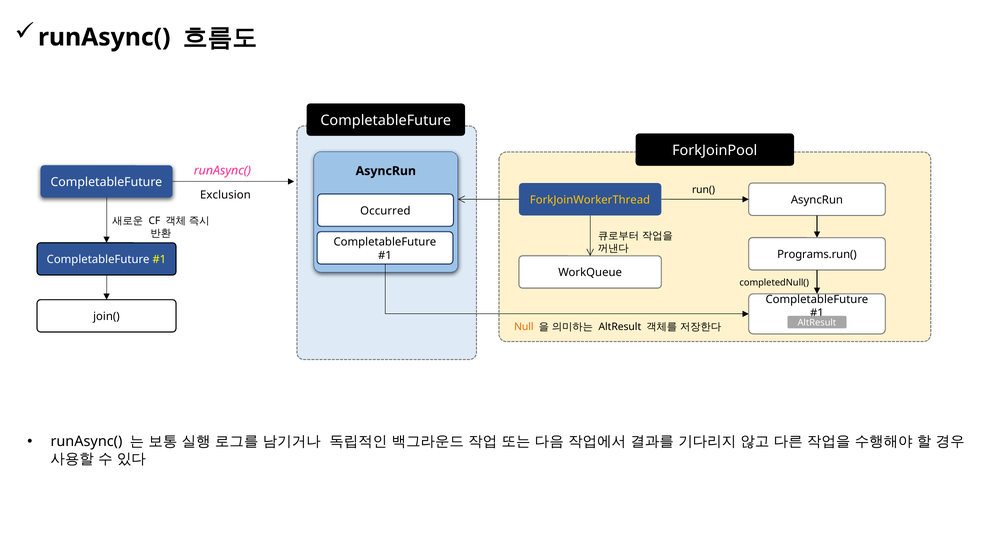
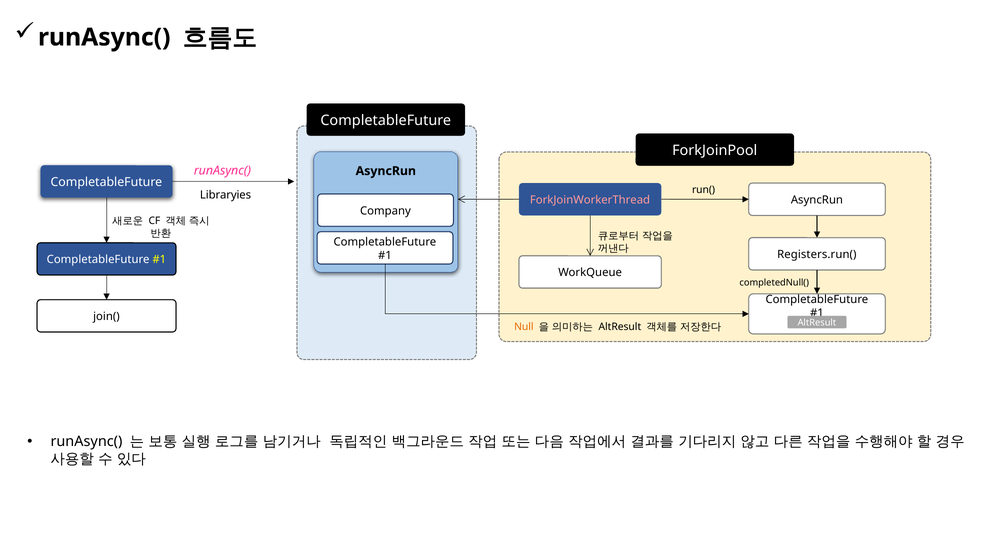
Exclusion: Exclusion -> Libraryies (226, 195)
ForkJoinWorkerThread colour: yellow -> pink (590, 200)
Occurred: Occurred -> Company (385, 211)
Programs.run(: Programs.run( -> Registers.run( (817, 255)
